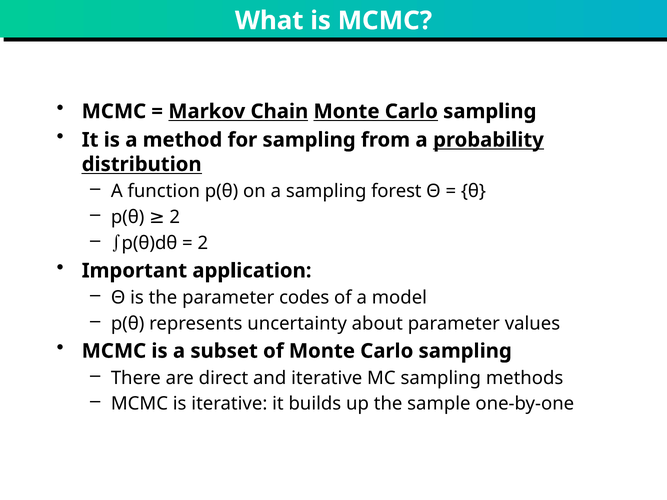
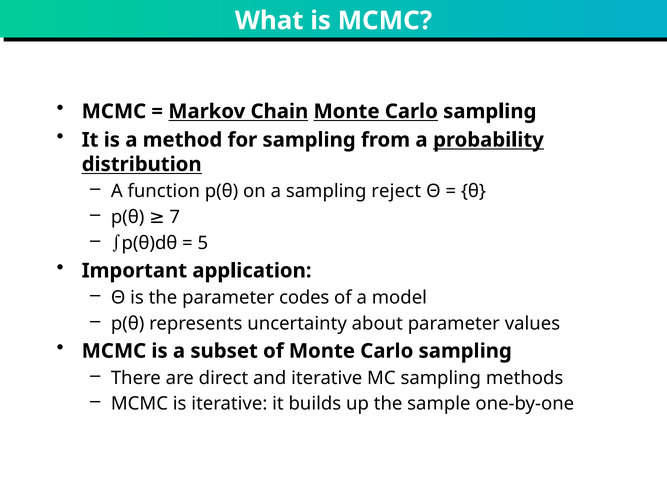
forest: forest -> reject (396, 191)
p(θ 2: 2 -> 7 (175, 217)
2: 2 -> 5 (203, 243)
